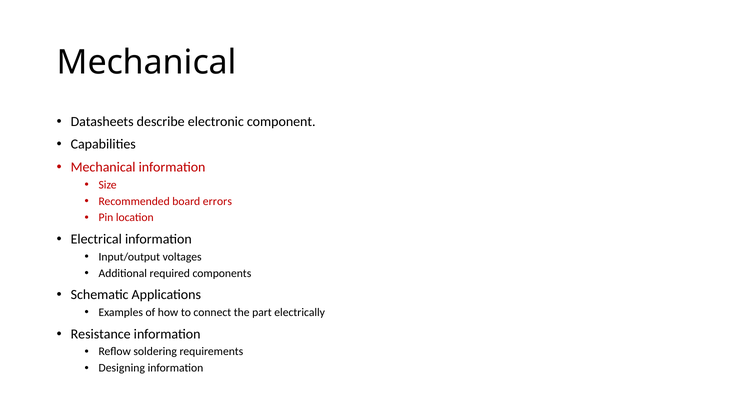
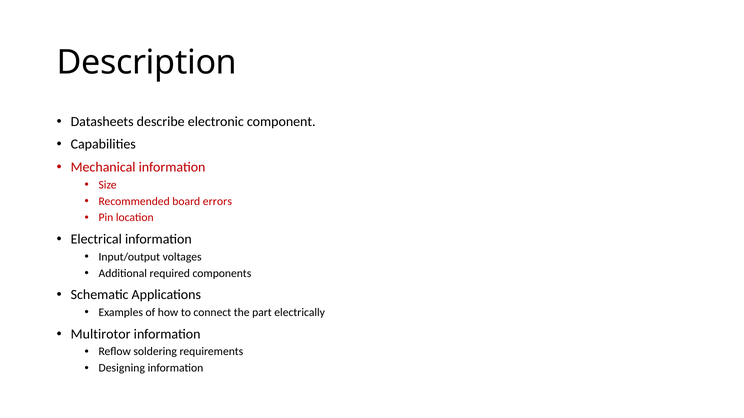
Mechanical: Mechanical -> Description (147, 62)
Resistance: Resistance -> Multirotor (101, 334)
